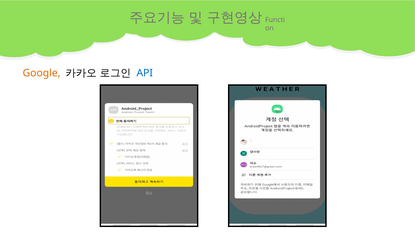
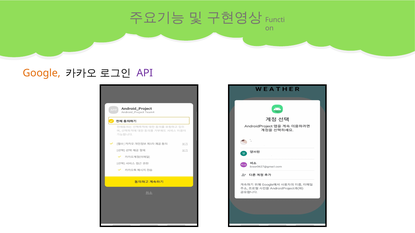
API colour: blue -> purple (145, 73)
